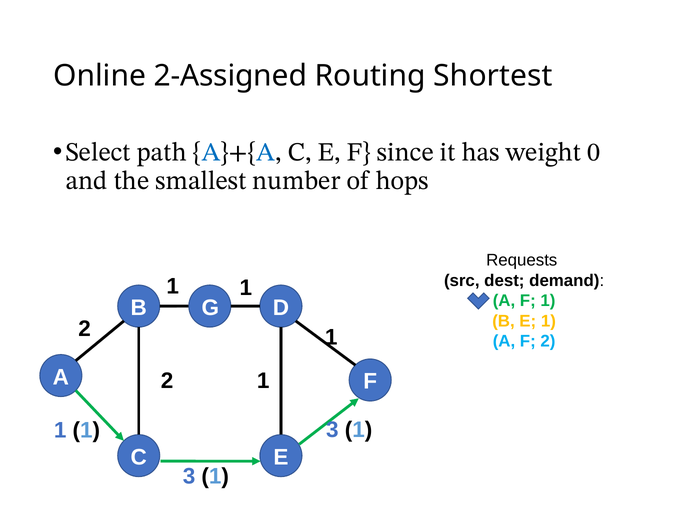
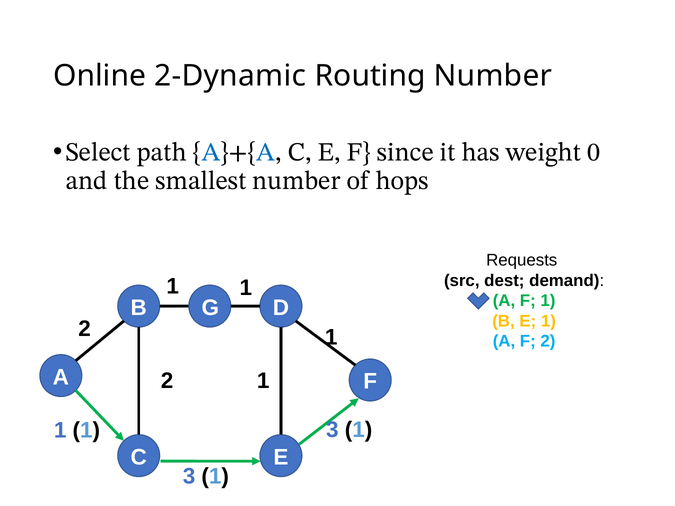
2-Assigned: 2-Assigned -> 2-Dynamic (230, 76)
Routing Shortest: Shortest -> Number (493, 76)
